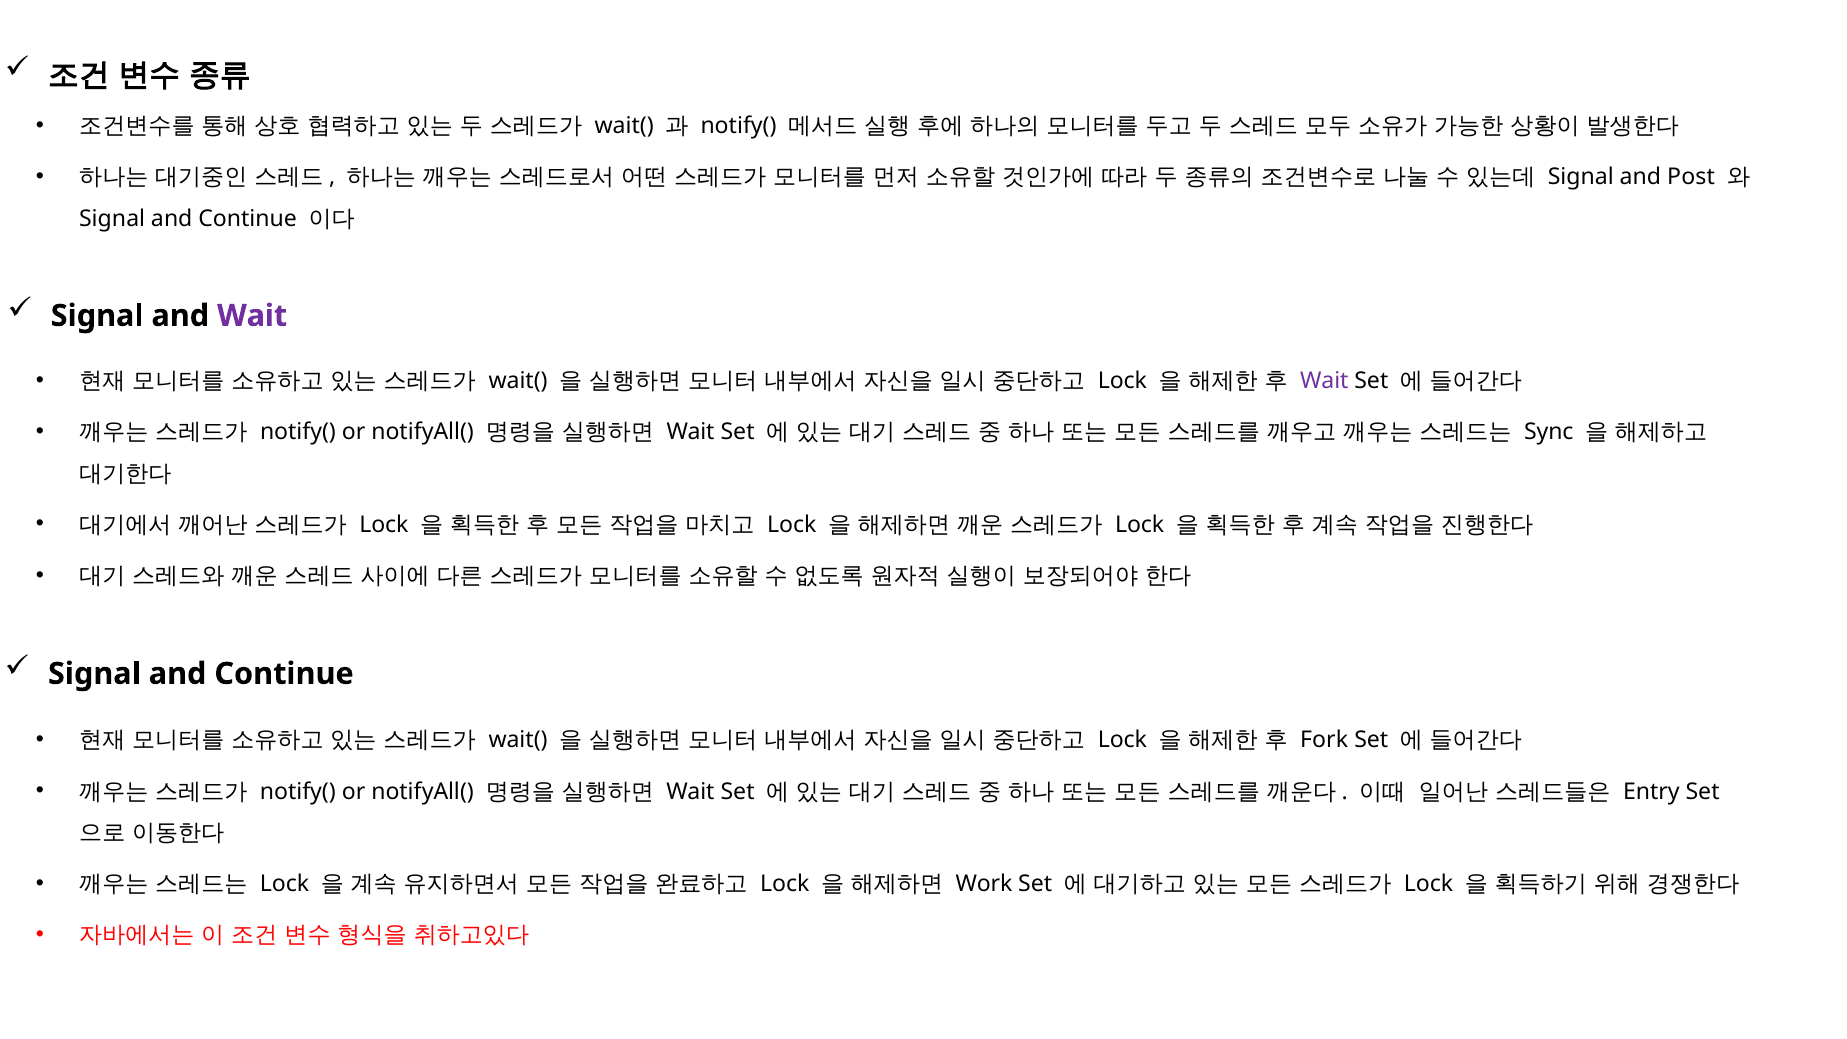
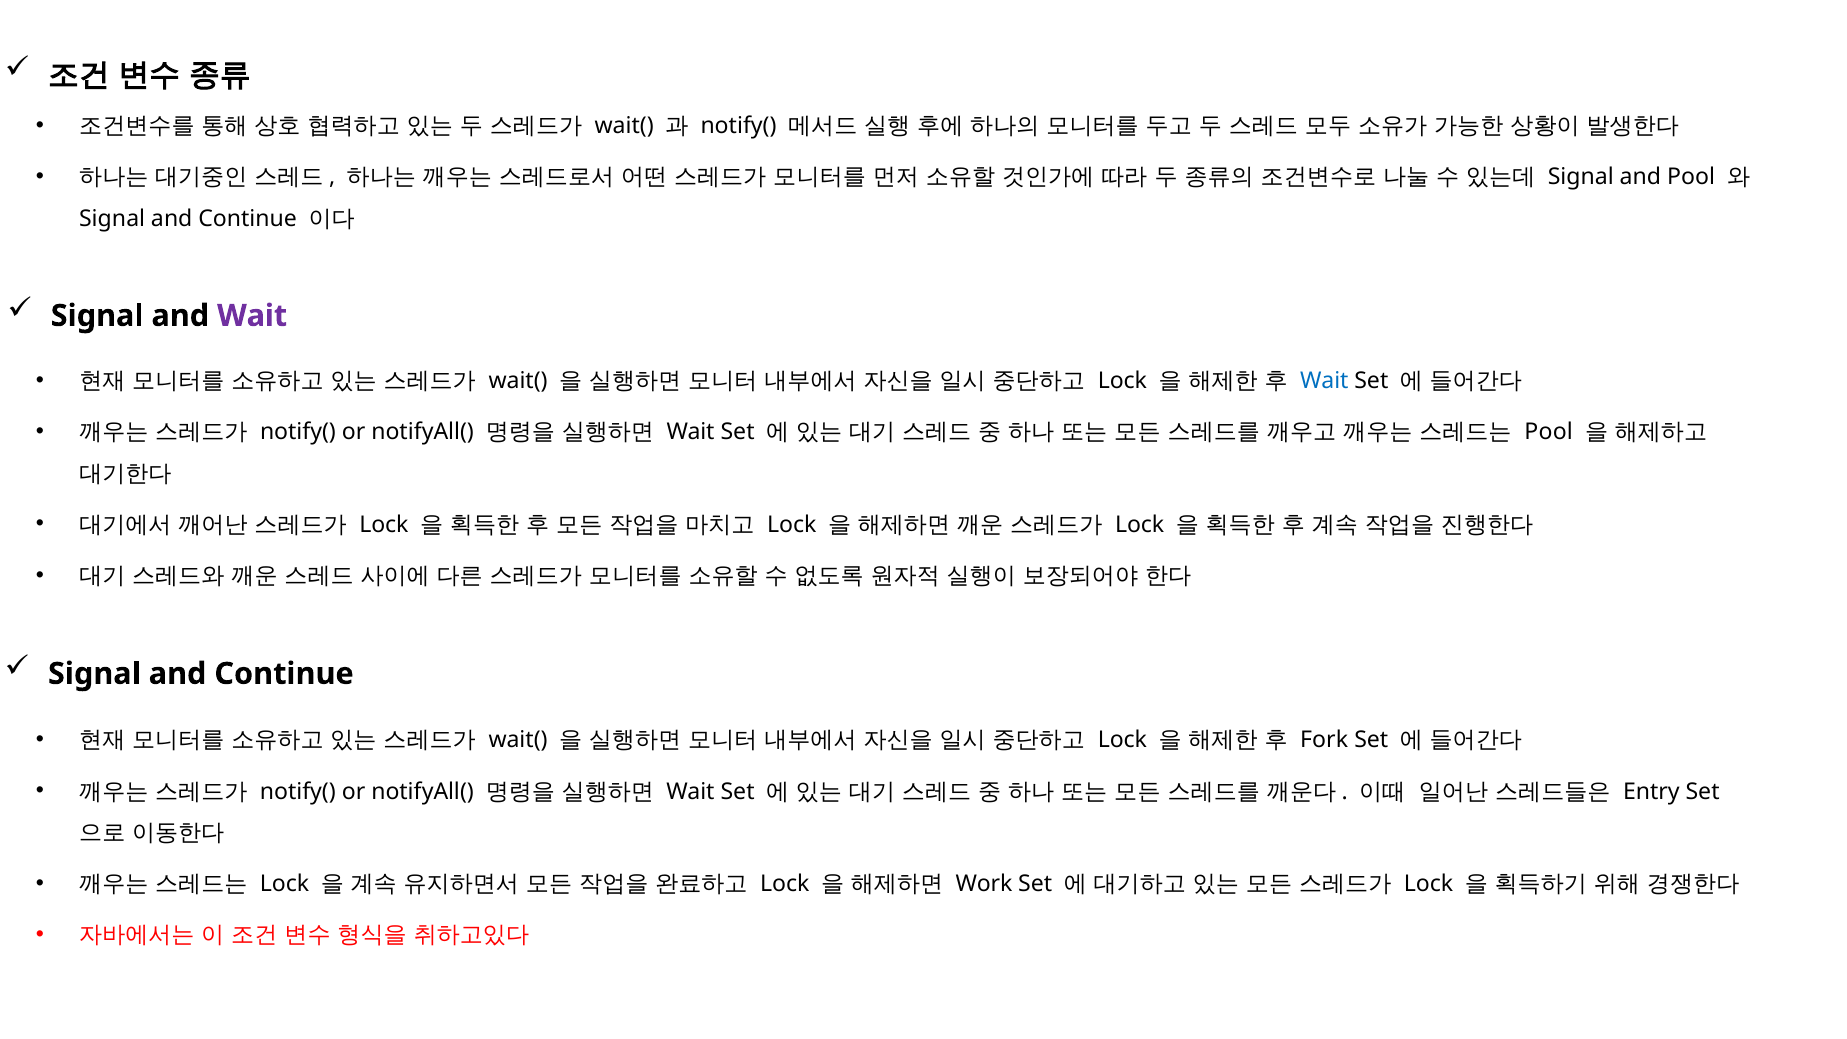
and Post: Post -> Pool (1691, 177)
Wait colour: purple -> blue (1324, 381)
Sync: Sync -> Pool (1549, 432)
